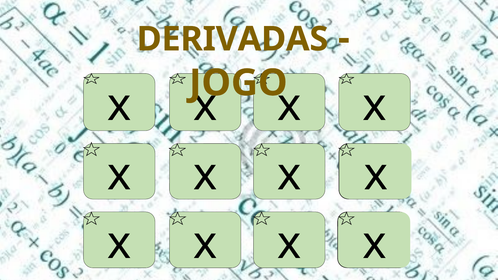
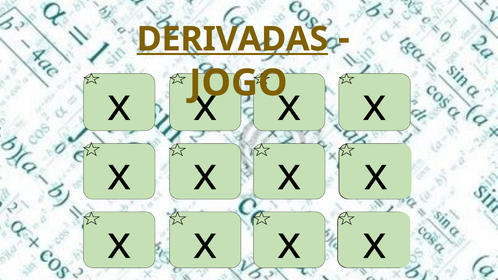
DERIVADAS underline: none -> present (232, 39)
